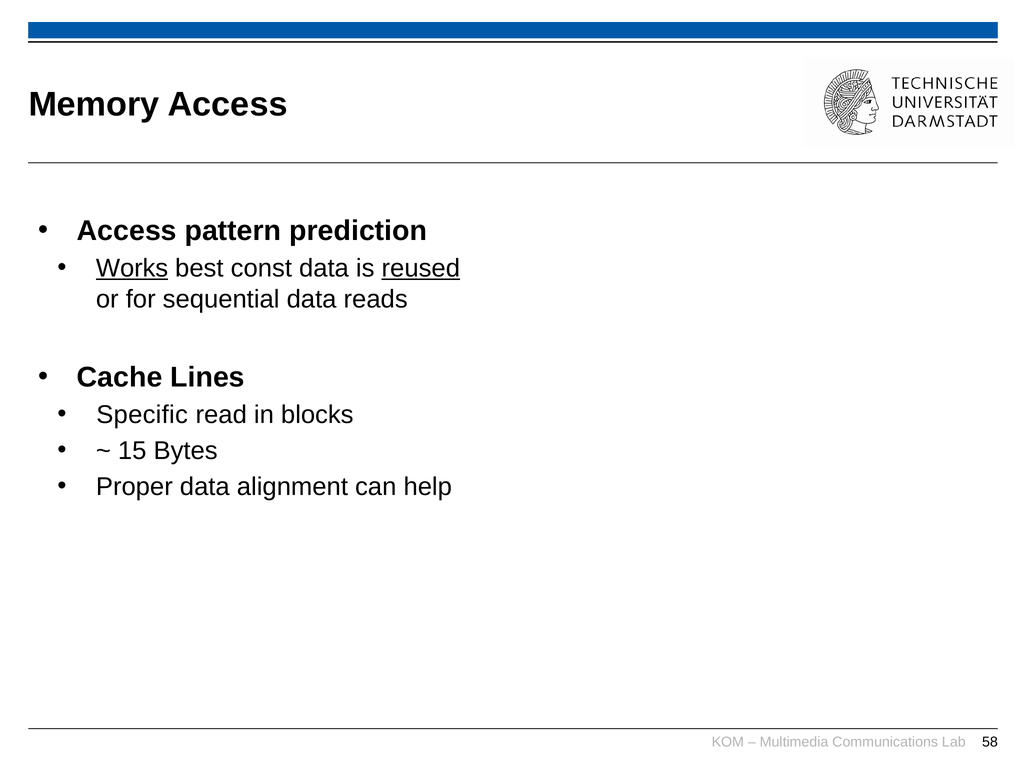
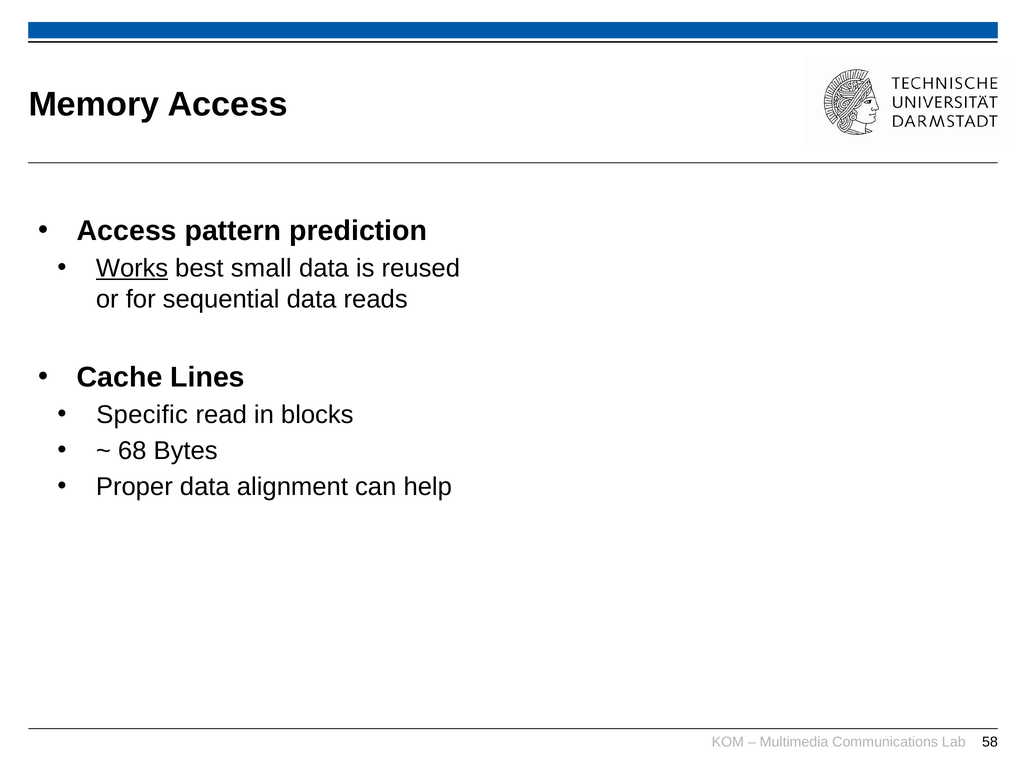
const: const -> small (261, 268)
reused underline: present -> none (421, 268)
15: 15 -> 68 (132, 451)
